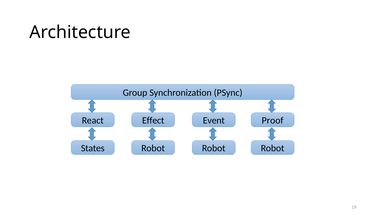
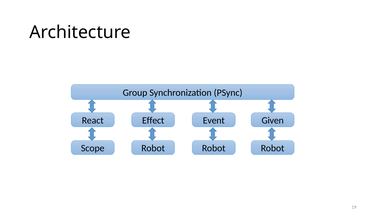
Proof: Proof -> Given (273, 121)
States: States -> Scope (93, 148)
